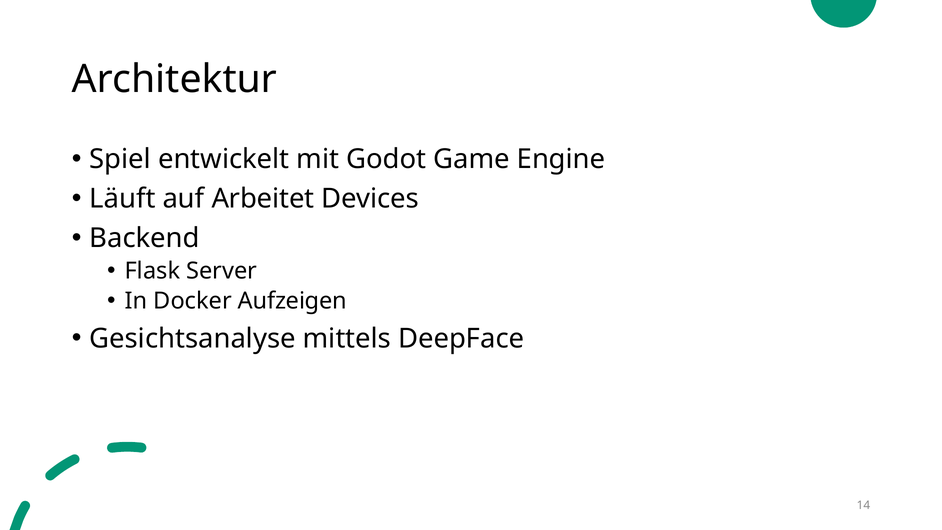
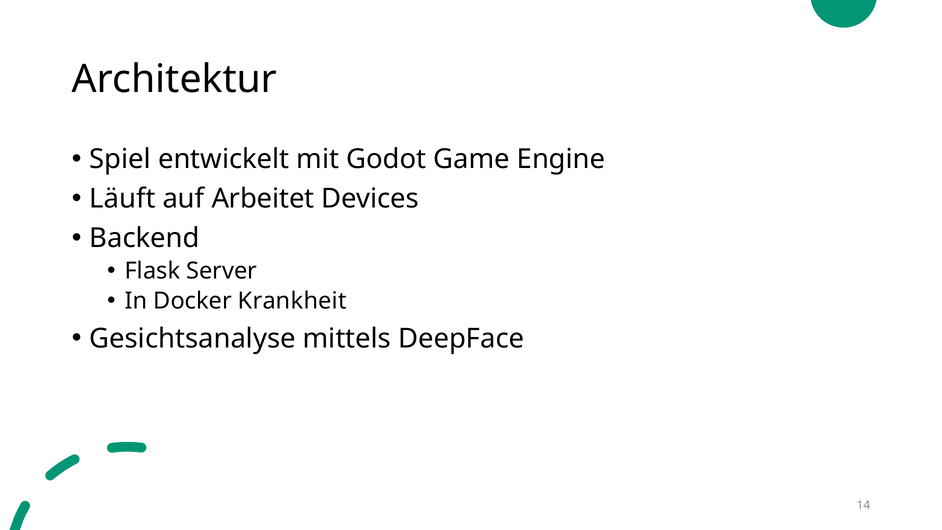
Aufzeigen: Aufzeigen -> Krankheit (292, 301)
